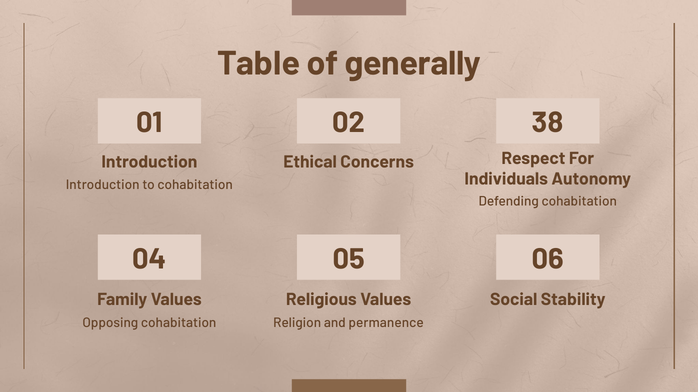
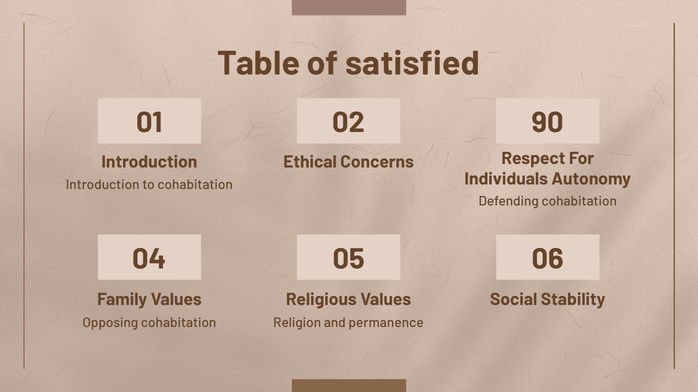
generally: generally -> satisfied (413, 64)
38: 38 -> 90 (548, 123)
